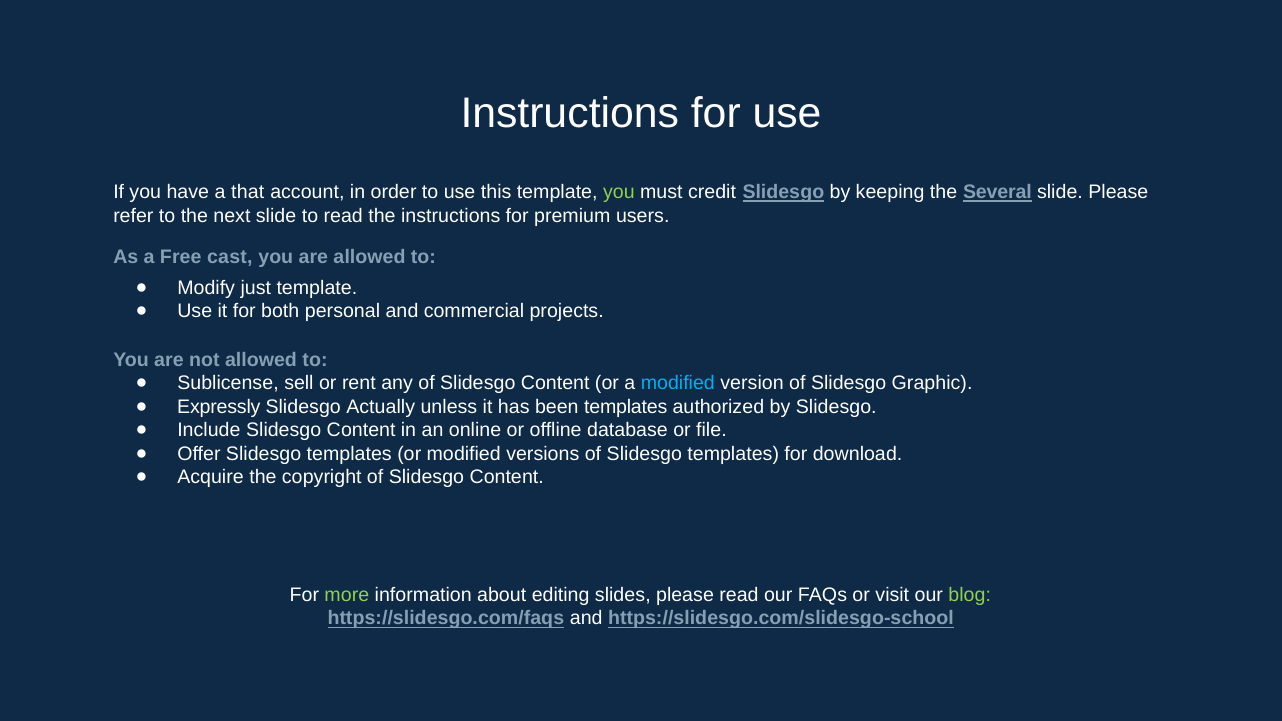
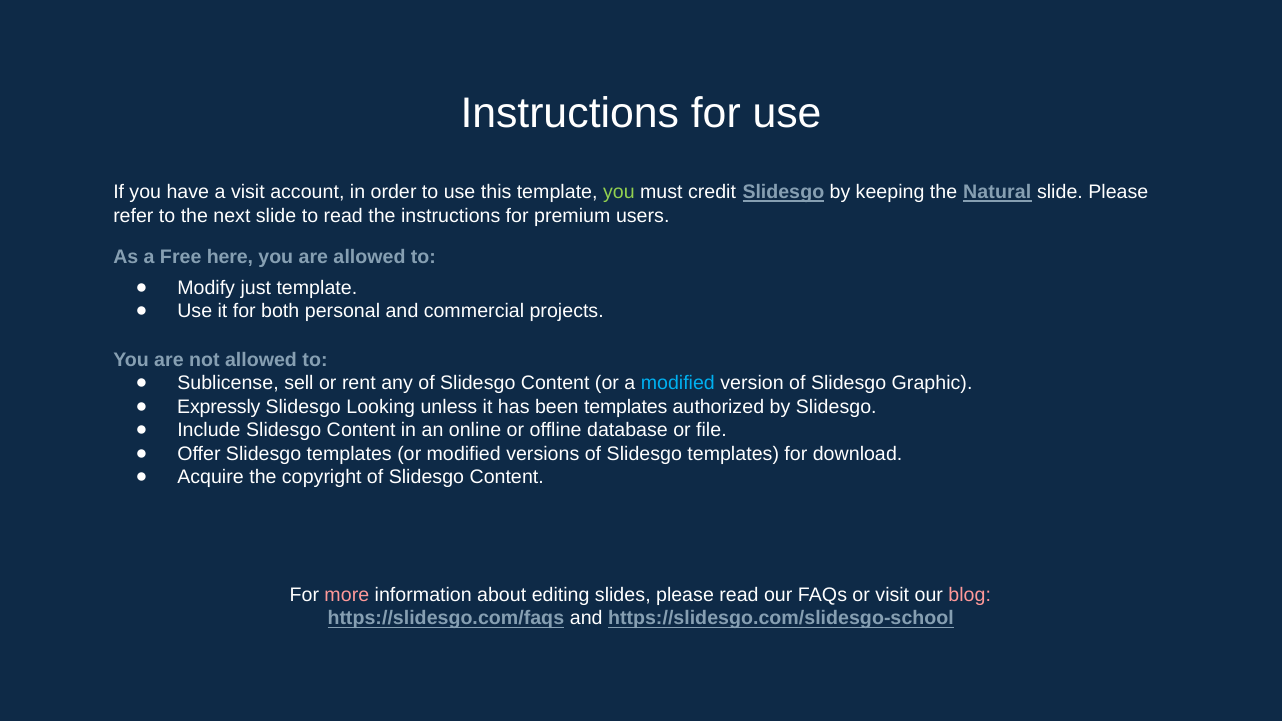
a that: that -> visit (248, 192)
Several: Several -> Natural (997, 192)
cast: cast -> here (230, 257)
Actually: Actually -> Looking (381, 407)
more colour: light green -> pink (347, 595)
blog colour: light green -> pink (970, 595)
